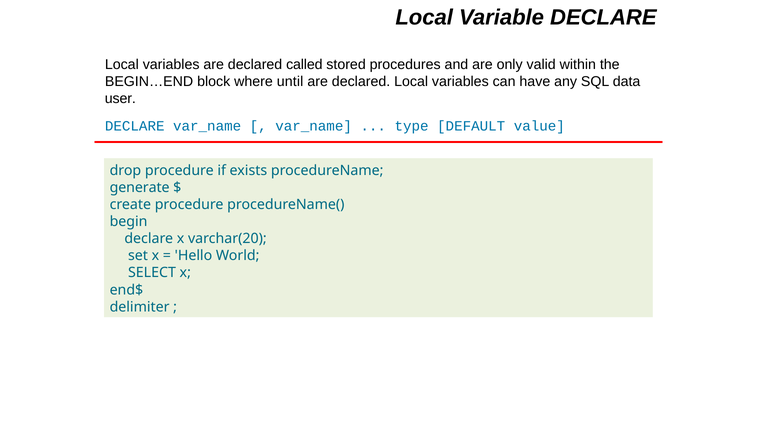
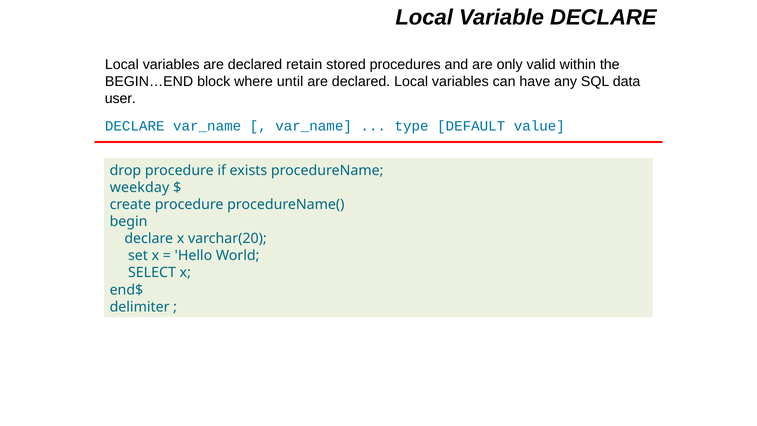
called: called -> retain (304, 64)
generate: generate -> weekday (140, 188)
